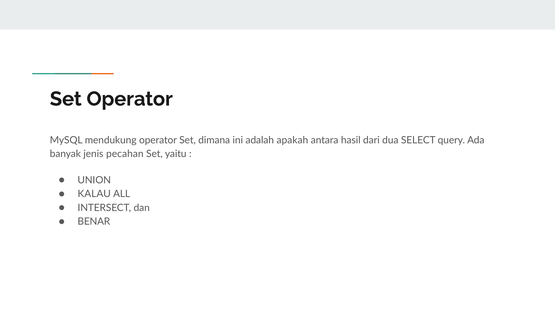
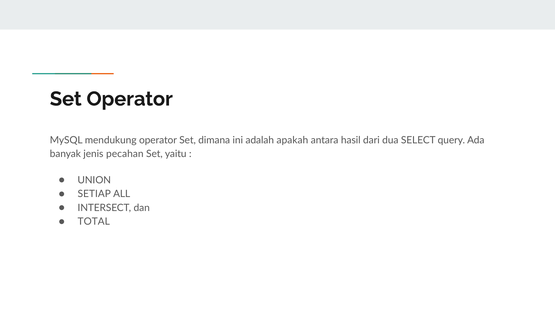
KALAU: KALAU -> SETIAP (94, 194)
BENAR: BENAR -> TOTAL (94, 222)
